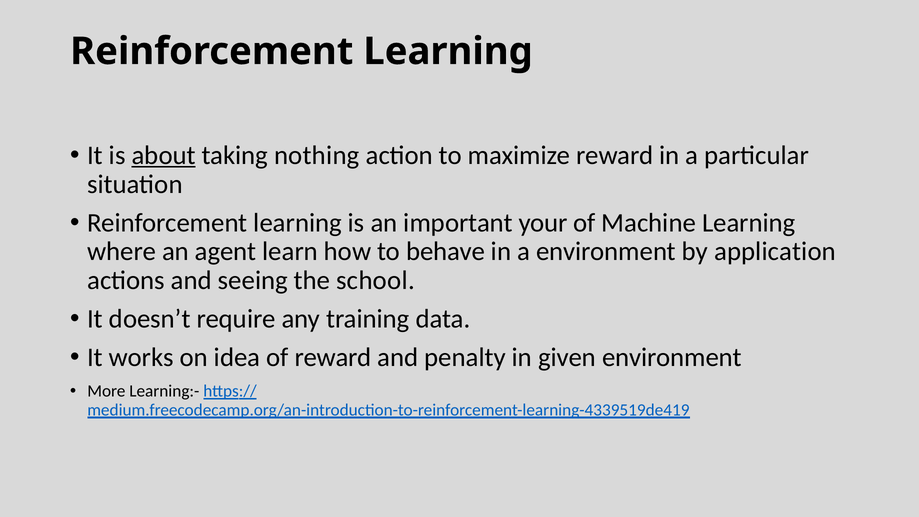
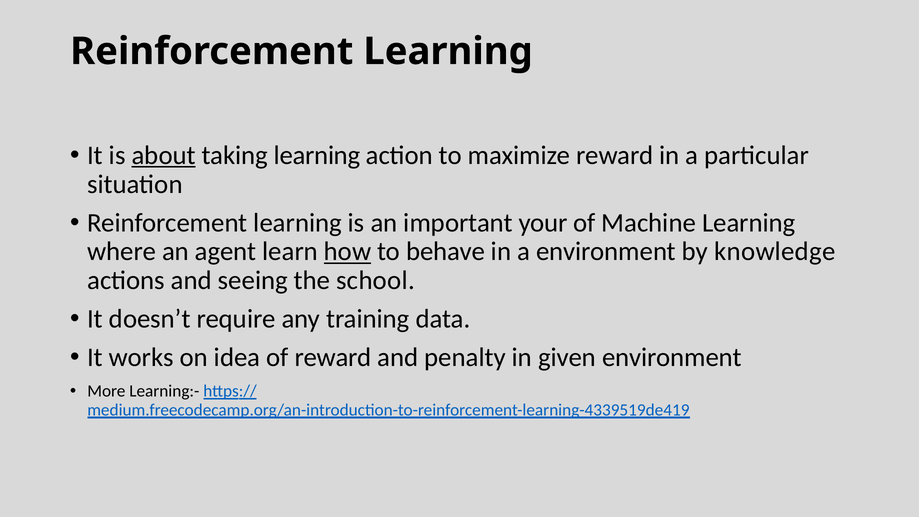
taking nothing: nothing -> learning (317, 155)
how underline: none -> present (348, 252)
application: application -> knowledge (775, 252)
